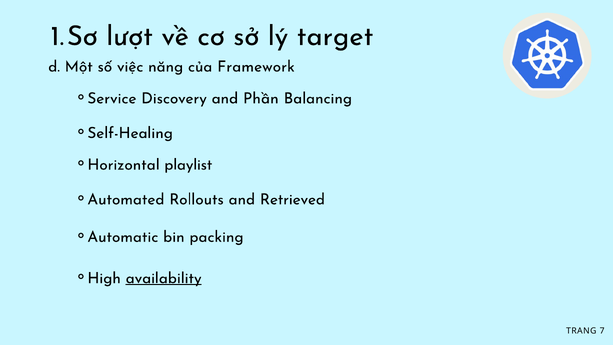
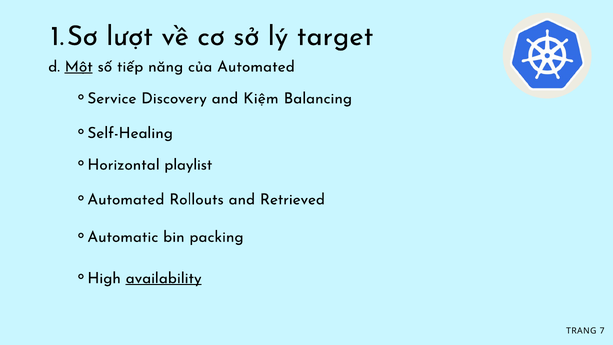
Một underline: none -> present (79, 66)
việc: việc -> tiếp (130, 66)
Framework: Framework -> Automated (256, 66)
Phần: Phần -> Kiệm (261, 98)
